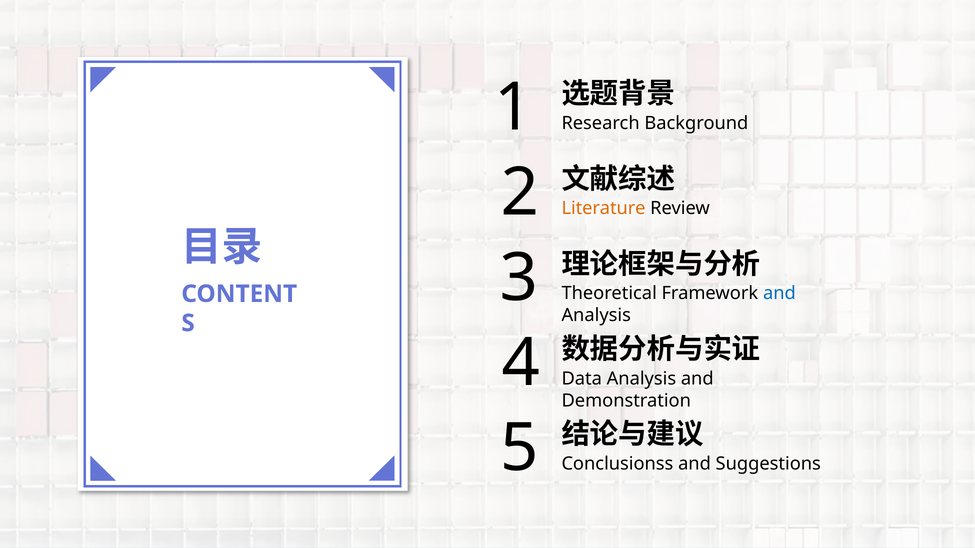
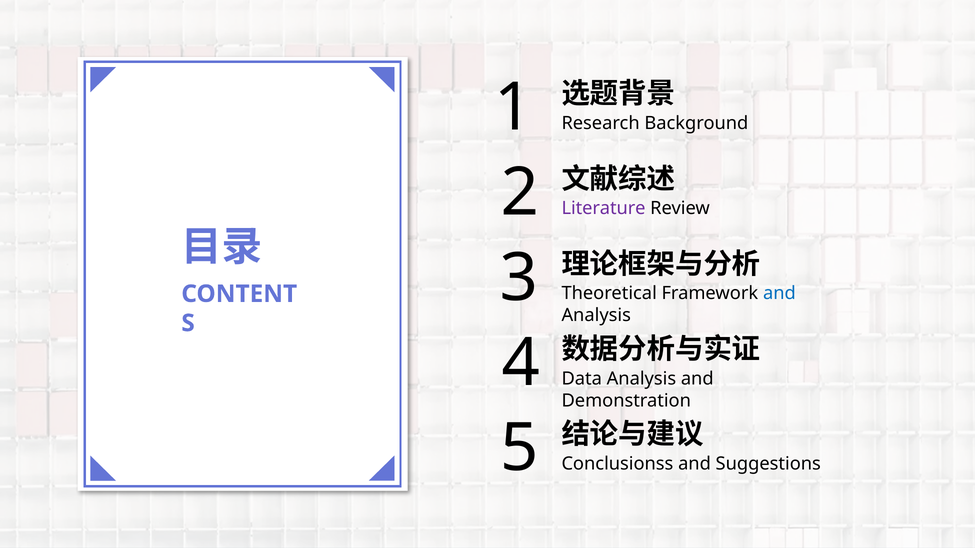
Literature colour: orange -> purple (604, 209)
